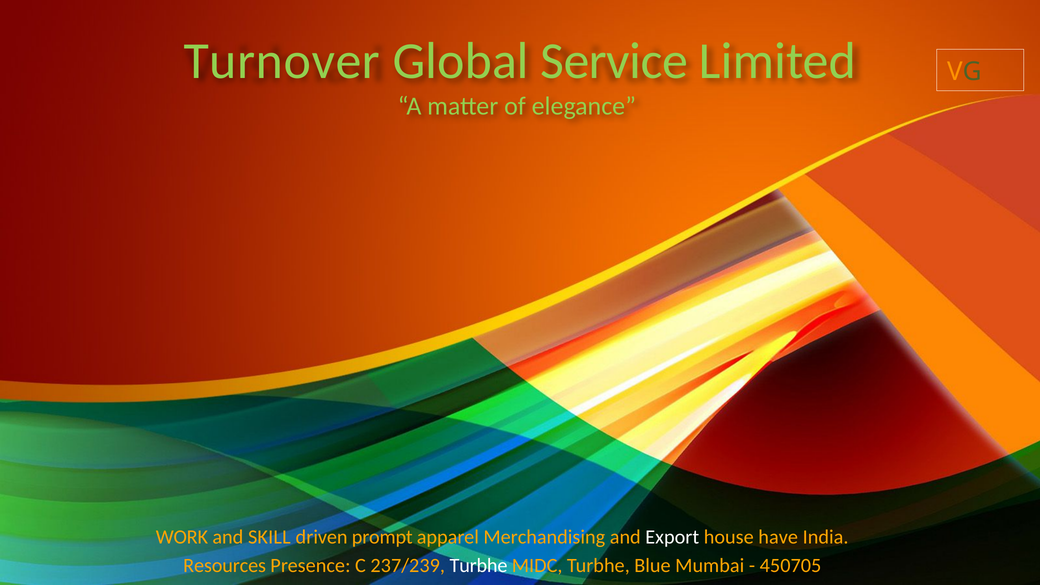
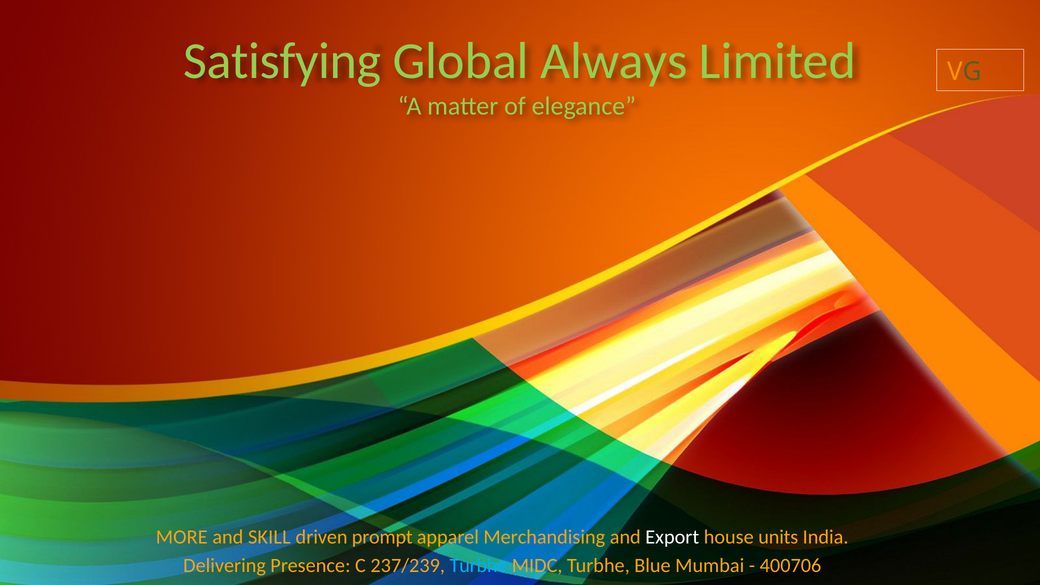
Turnover: Turnover -> Satisfying (282, 61)
Service: Service -> Always (614, 61)
WORK: WORK -> MORE (182, 537)
have: have -> units (778, 537)
Resources: Resources -> Delivering (225, 565)
Turbhe colour: white -> light blue (479, 565)
450705: 450705 -> 400706 (791, 565)
